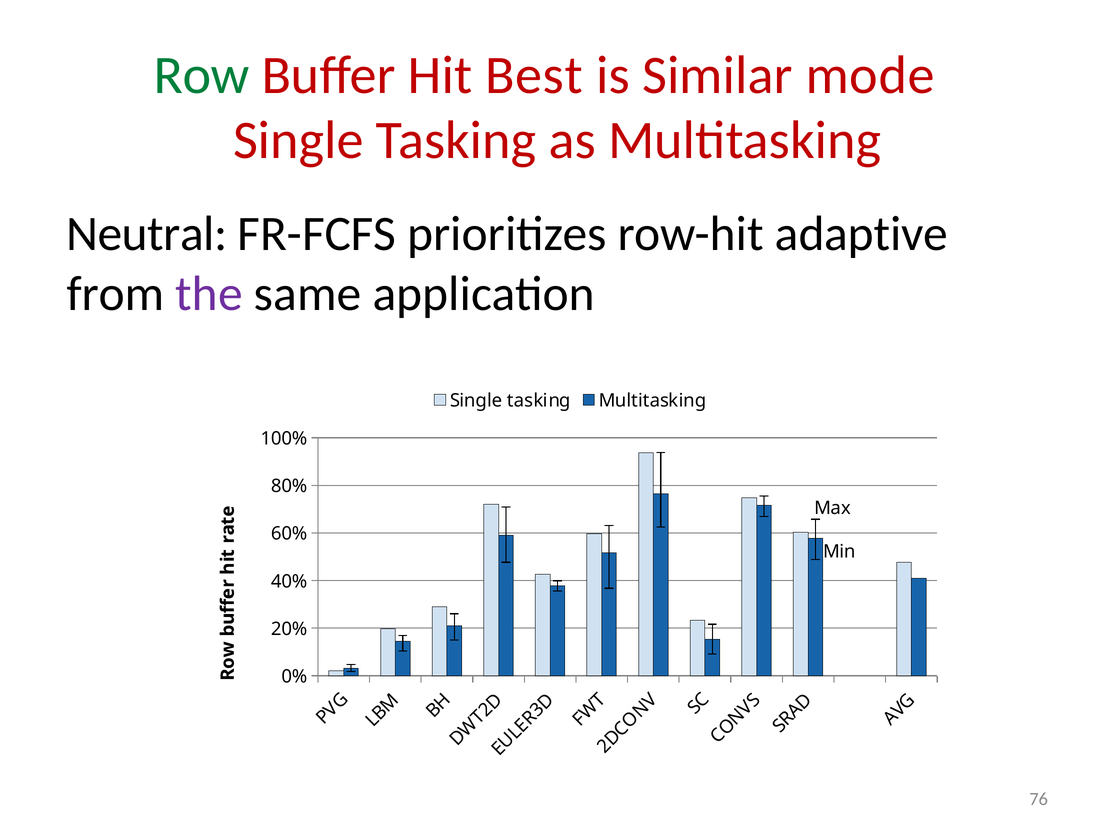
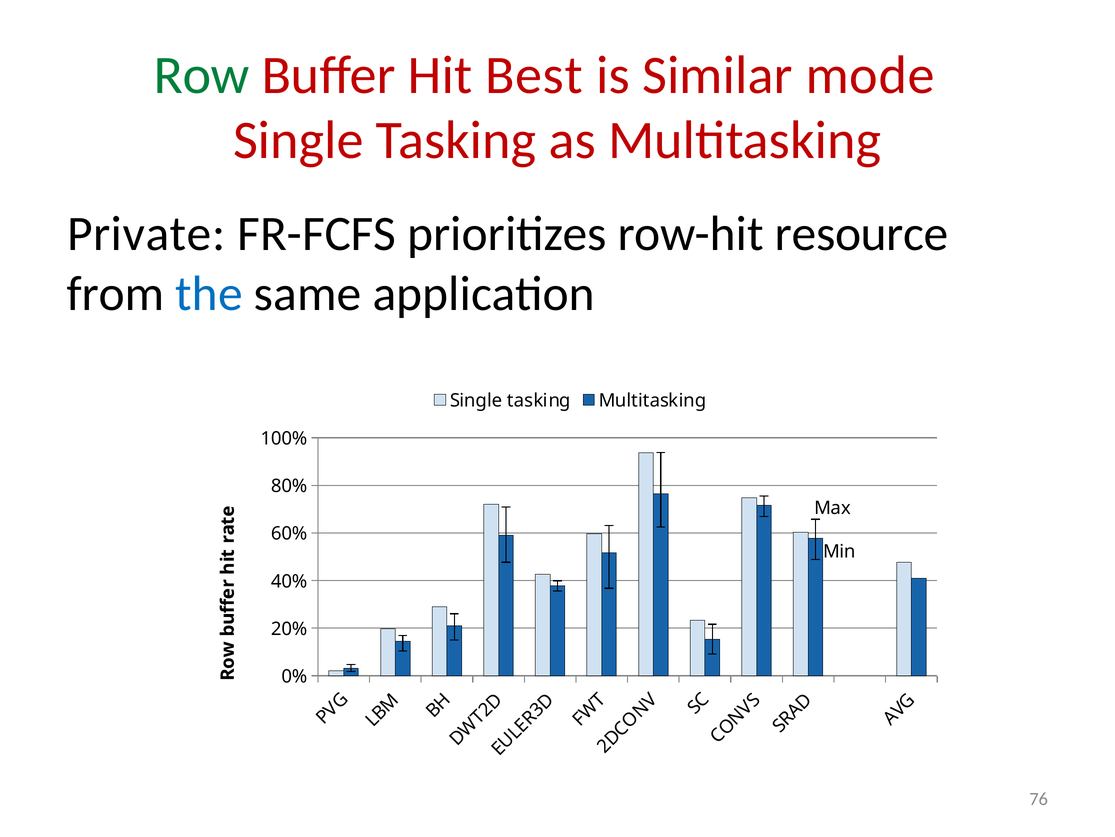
Neutral: Neutral -> Private (146, 234)
adaptive: adaptive -> resource (862, 234)
the colour: purple -> blue (209, 293)
